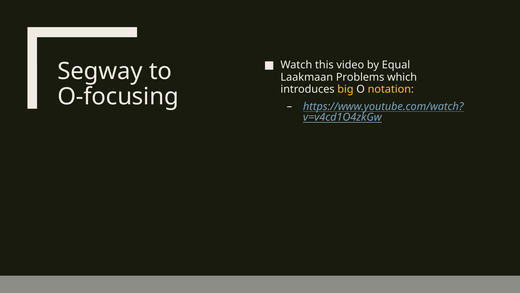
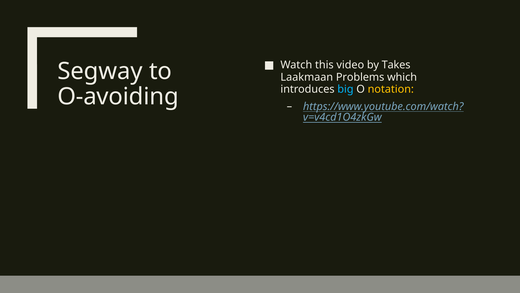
Equal: Equal -> Takes (396, 65)
big colour: yellow -> light blue (345, 89)
O-focusing: O-focusing -> O-avoiding (118, 97)
